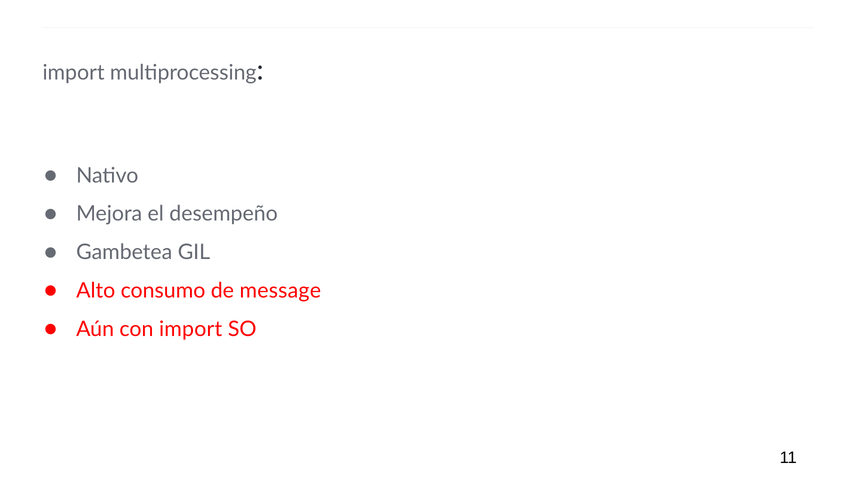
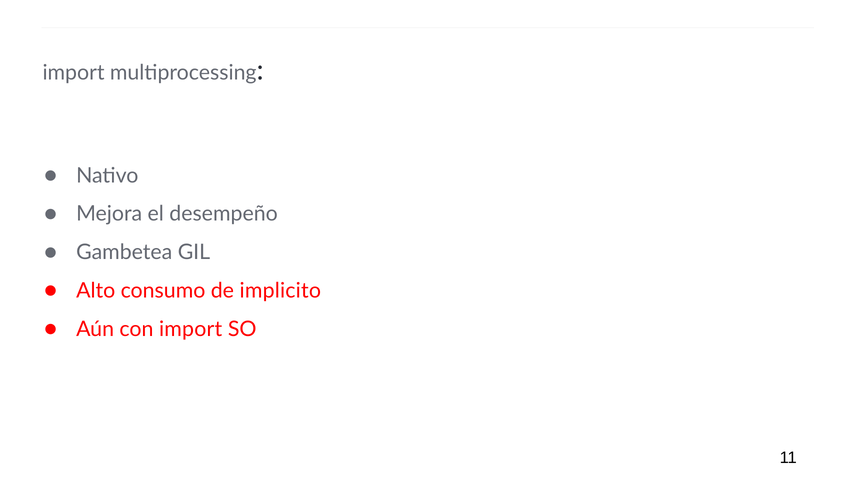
message: message -> implicito (280, 291)
